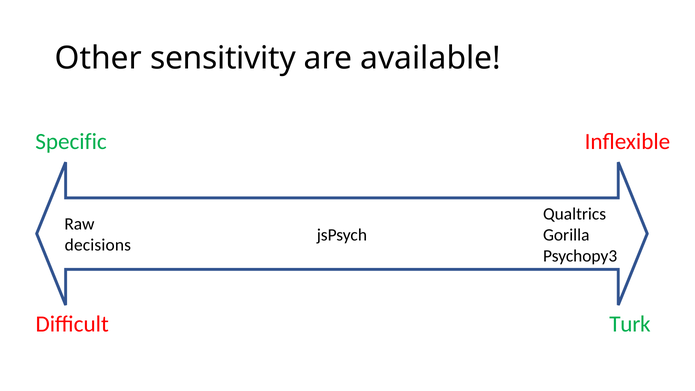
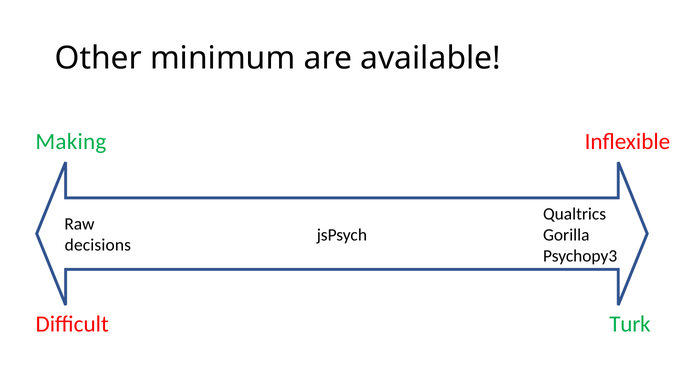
sensitivity: sensitivity -> minimum (223, 58)
Specific: Specific -> Making (71, 142)
